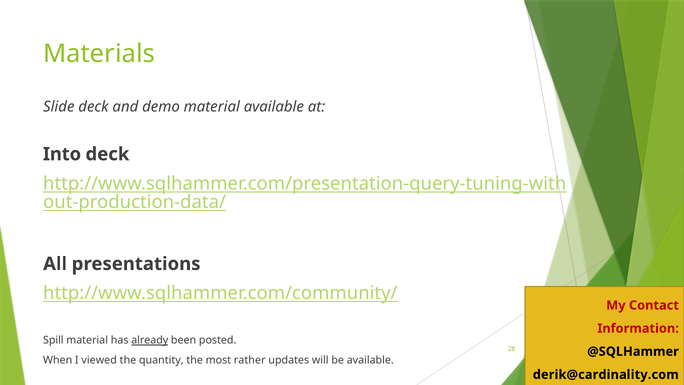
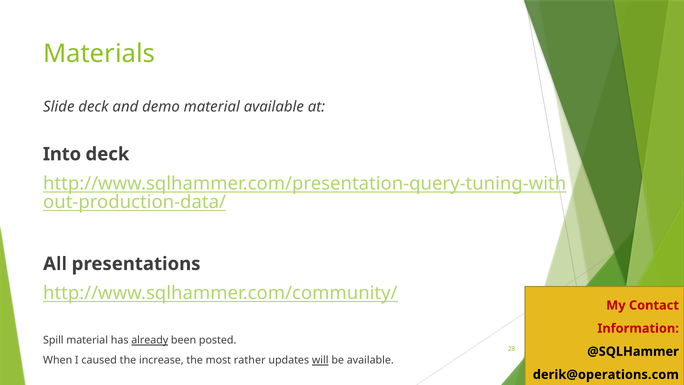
viewed: viewed -> caused (99, 360)
quantity: quantity -> increase (161, 360)
will underline: none -> present (320, 360)
derik@cardinality.com: derik@cardinality.com -> derik@operations.com (606, 374)
